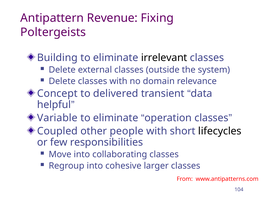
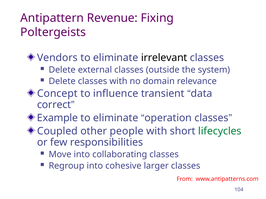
Building: Building -> Vendors (57, 58)
delivered: delivered -> influence (116, 94)
helpful: helpful -> correct (54, 105)
Variable: Variable -> Example (57, 118)
lifecycles colour: black -> green (220, 131)
